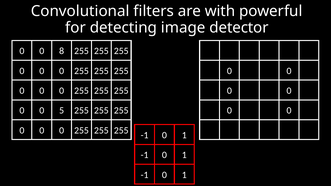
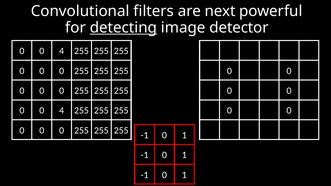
with: with -> next (220, 11)
detecting underline: none -> present (123, 28)
8: 8 -> 4 (62, 51)
5: 5 -> 4 (62, 111)
